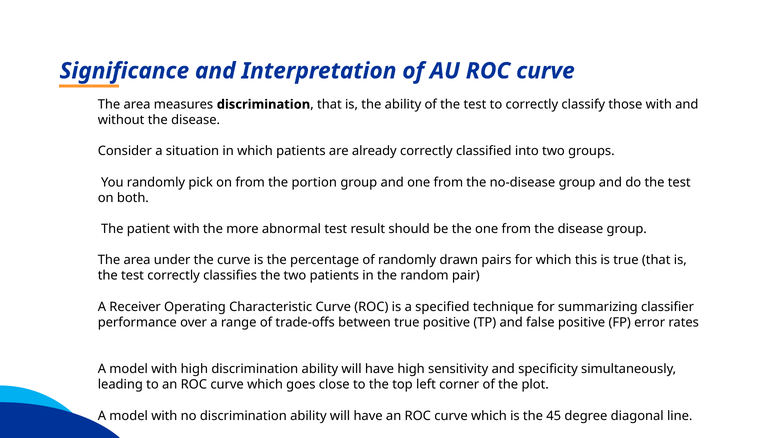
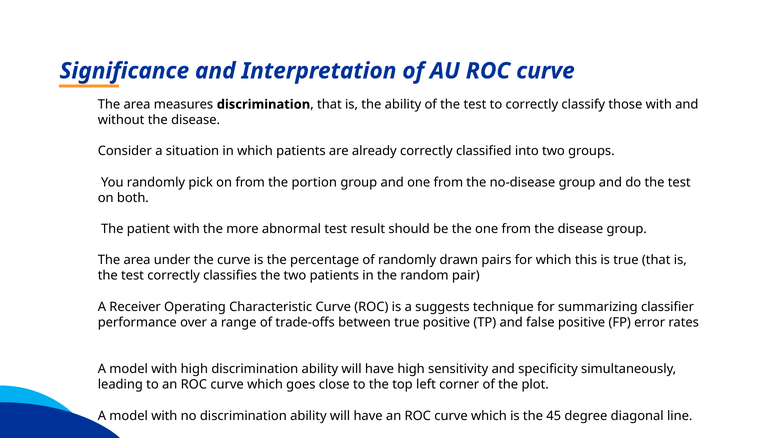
specified: specified -> suggests (442, 307)
